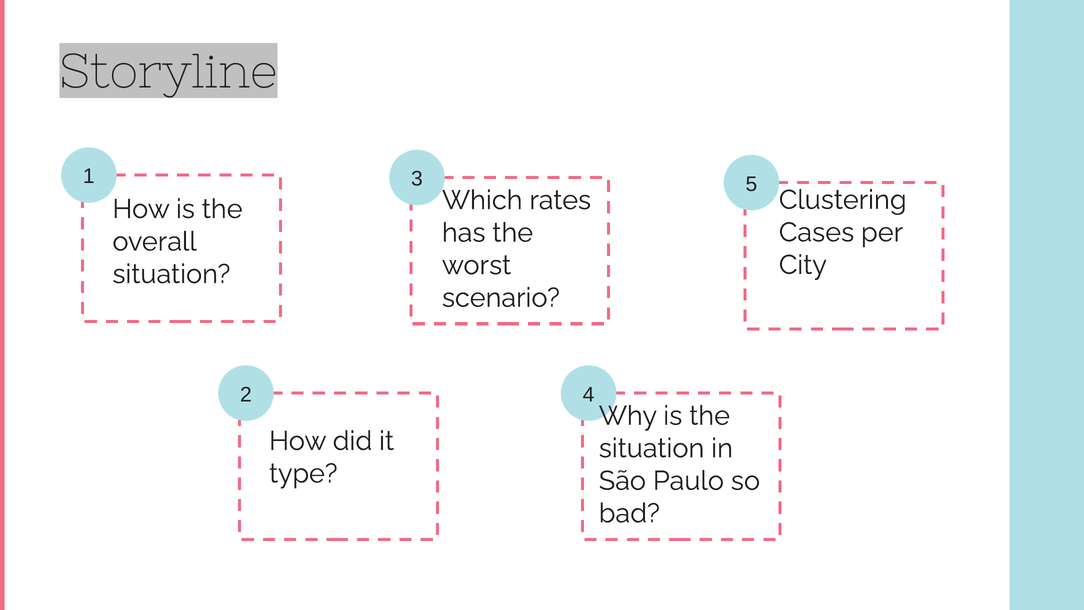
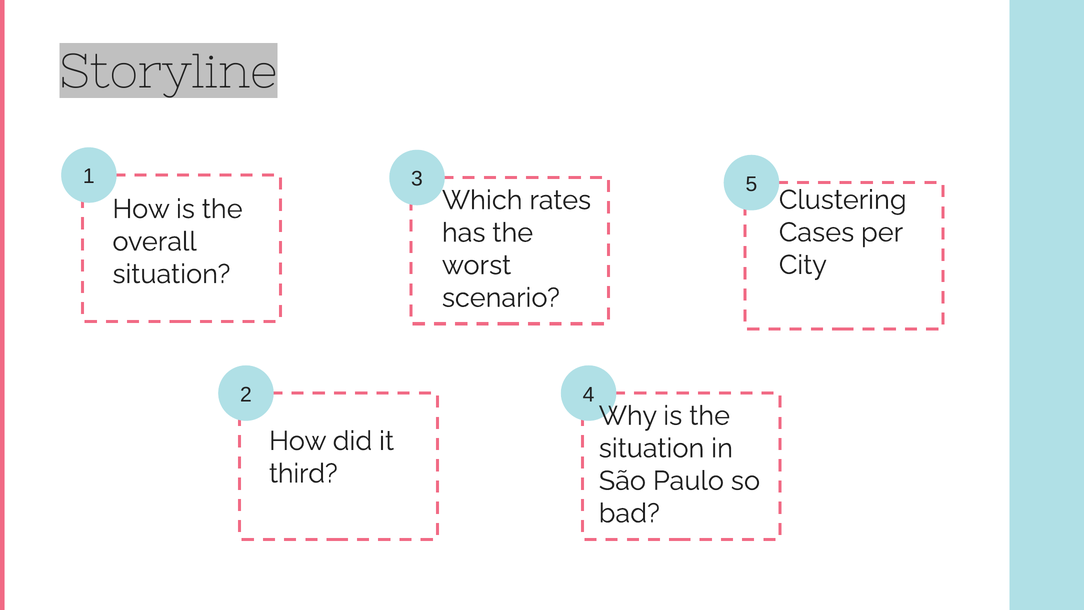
type: type -> third (303, 473)
